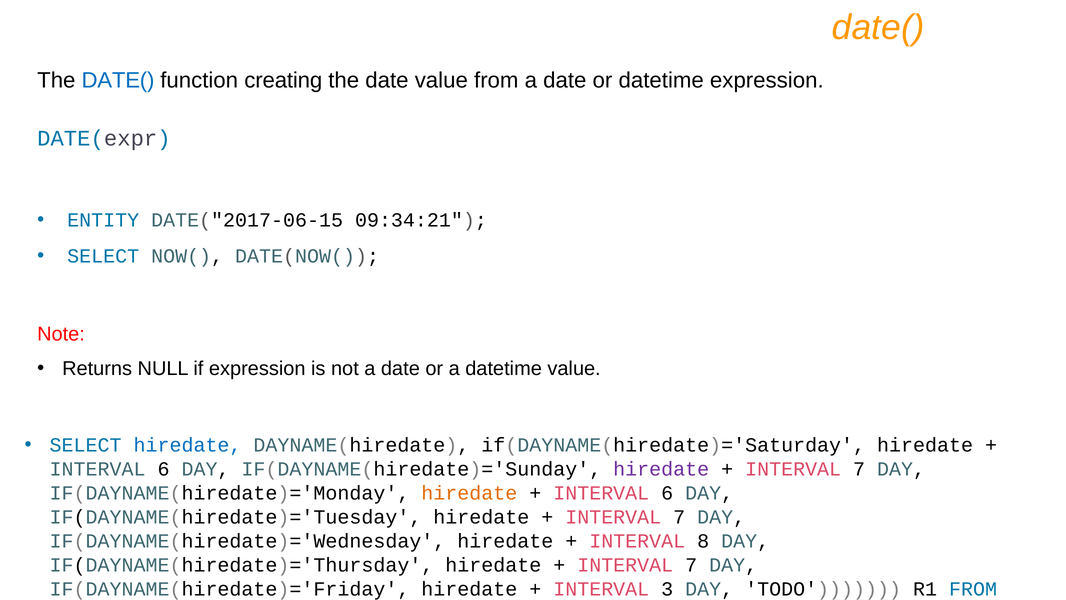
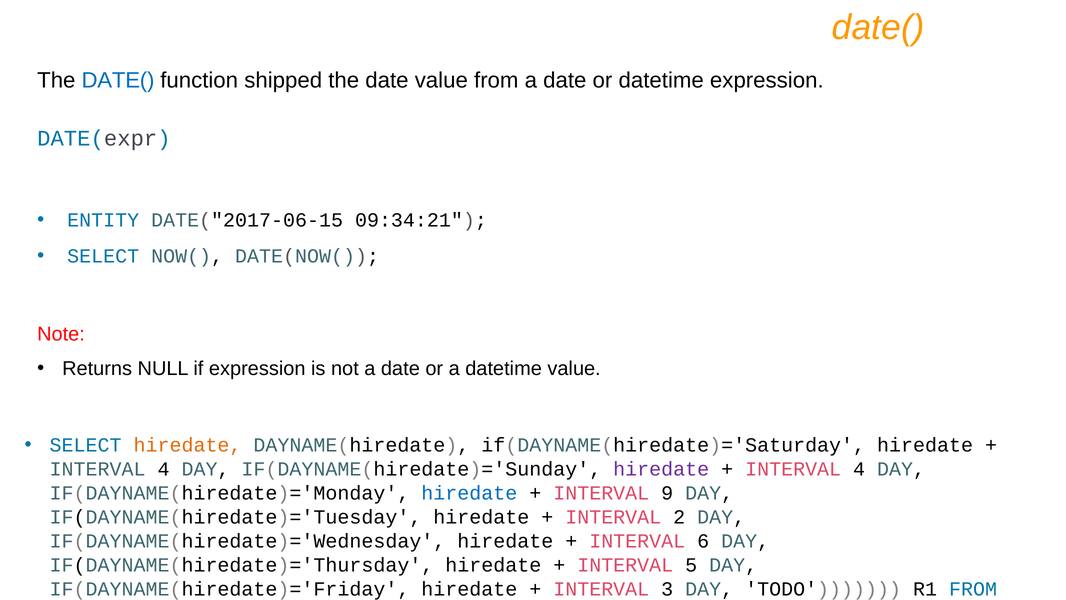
creating: creating -> shipped (283, 80)
hiredate colour: blue -> orange (188, 445)
6: 6 -> 4 (164, 469)
7: 7 -> 4 (859, 469)
hiredate colour: orange -> blue (469, 493)
6: 6 -> 9 (667, 493)
7: 7 -> 2 (679, 517)
8: 8 -> 6 (703, 541)
7: 7 -> 5 (691, 565)
